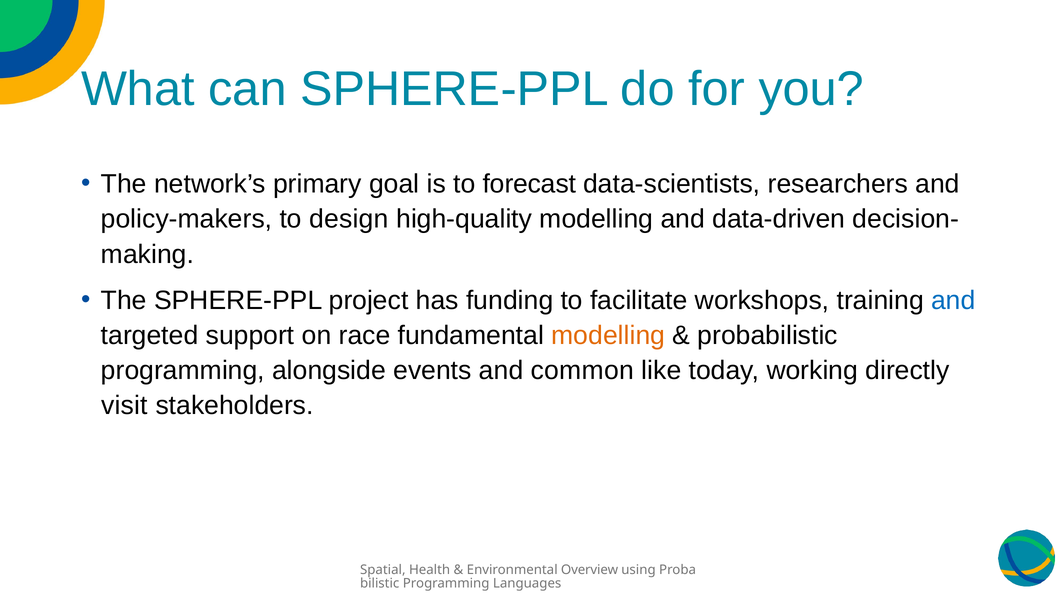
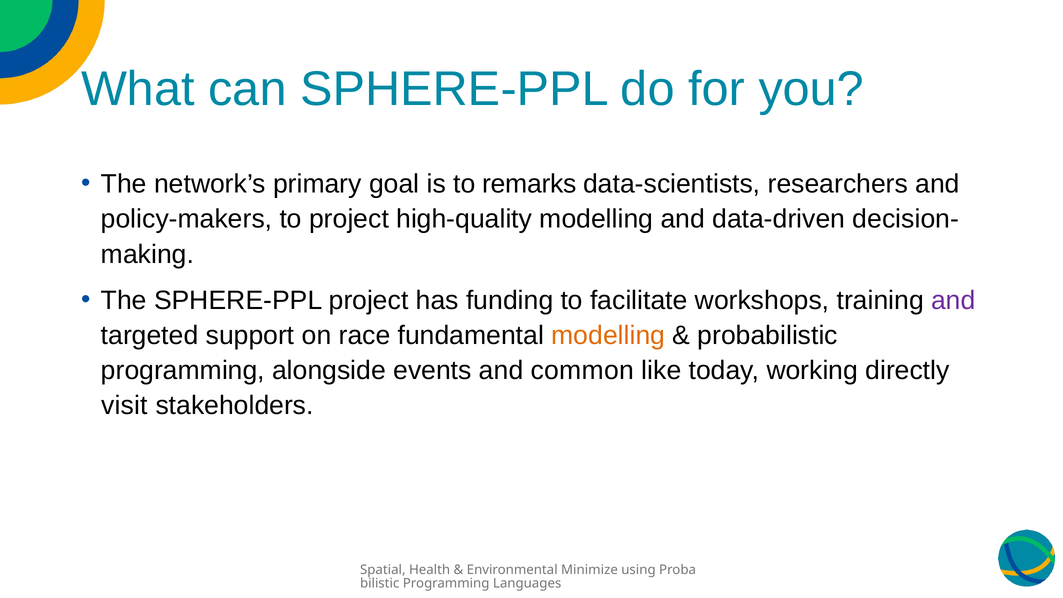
forecast: forecast -> remarks (529, 184)
to design: design -> project (349, 219)
and colour: blue -> purple (953, 300)
Overview: Overview -> Minimize (589, 570)
